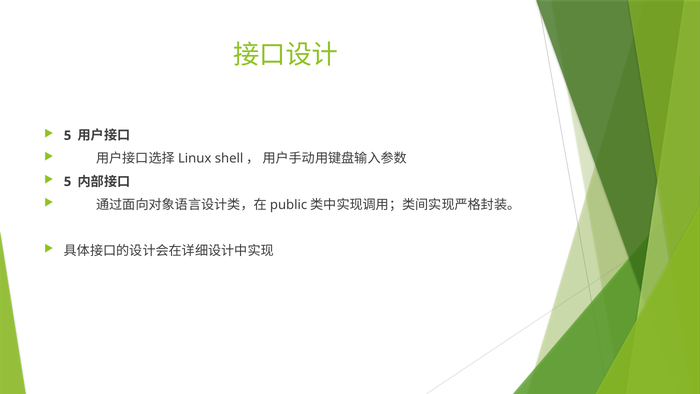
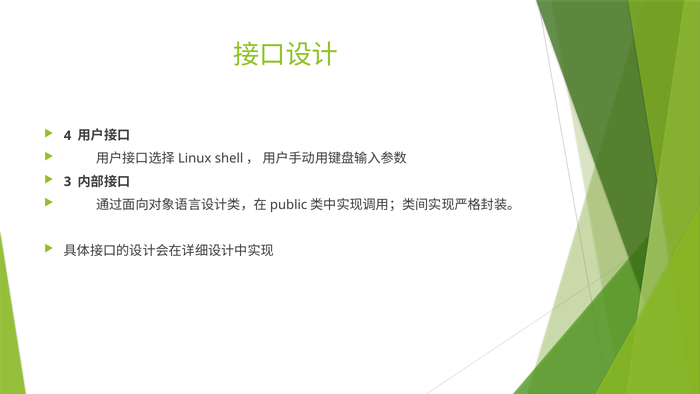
5: 5 -> 4 (68, 135)
5: 5 -> 3 (68, 182)
